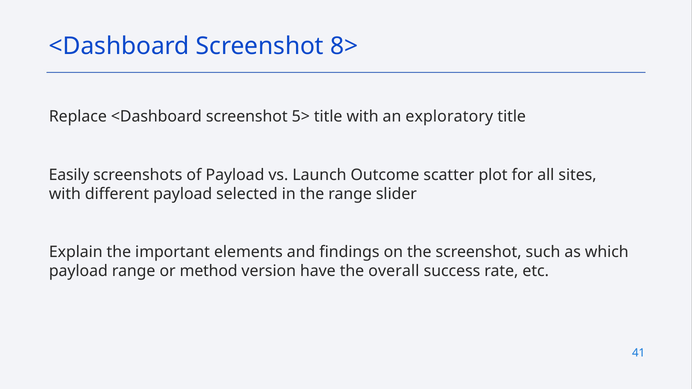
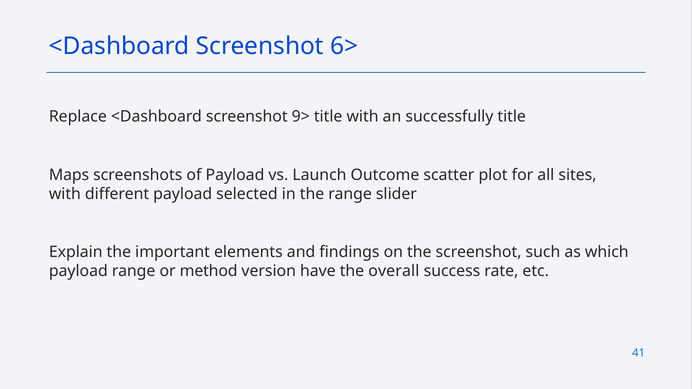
8>: 8> -> 6> (344, 46)
5>: 5> -> 9> (301, 117)
exploratory: exploratory -> successfully (449, 117)
Easily: Easily -> Maps (69, 175)
